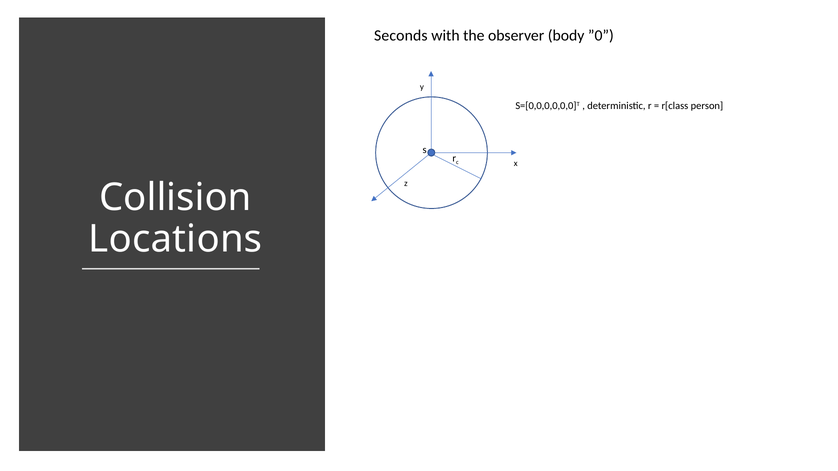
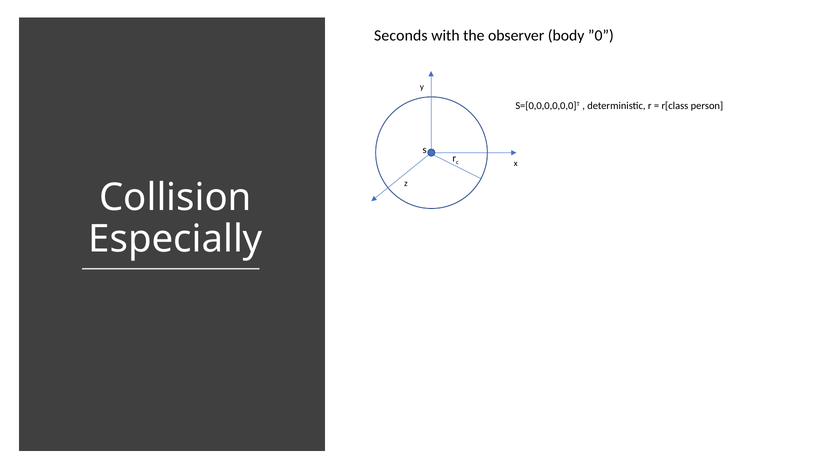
Locations: Locations -> Especially (175, 239)
